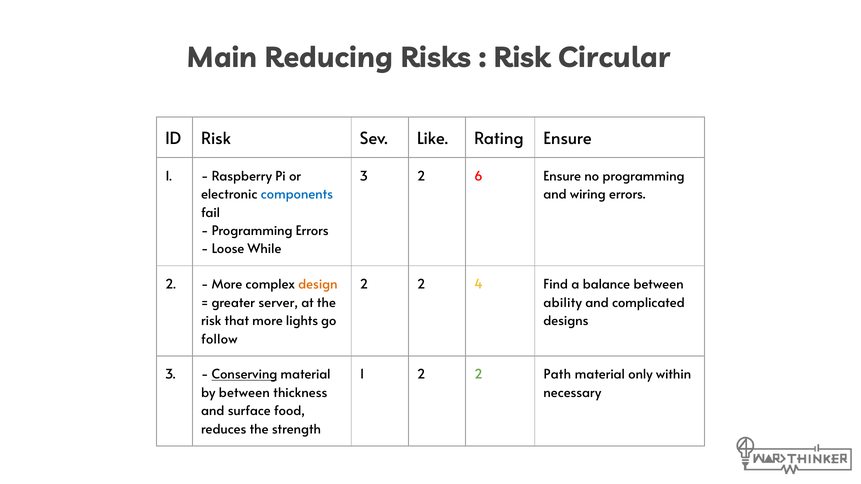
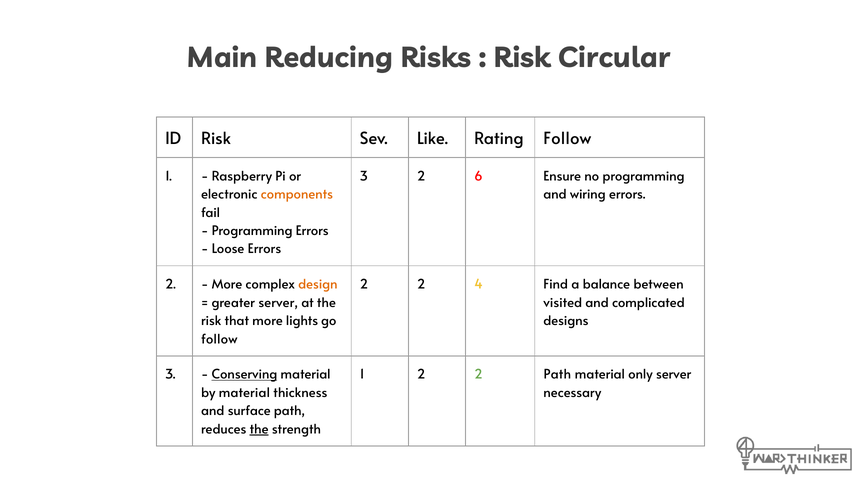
Rating Ensure: Ensure -> Follow (567, 139)
components colour: blue -> orange (297, 195)
Loose While: While -> Errors (264, 249)
ability: ability -> visited (563, 303)
only within: within -> server (674, 375)
by between: between -> material (244, 393)
surface food: food -> path (289, 411)
the underline: none -> present (259, 430)
